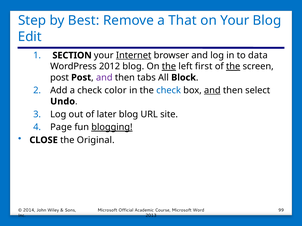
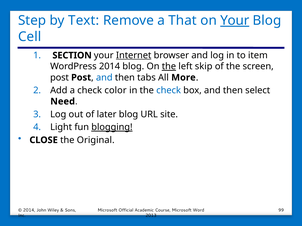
Best: Best -> Text (84, 21)
Your underline: none -> present (235, 21)
Edit: Edit -> Cell (30, 37)
data: data -> item (258, 56)
WordPress 2012: 2012 -> 2014 (110, 67)
first: first -> skip (204, 67)
the underline: present -> none (233, 67)
and colour: purple -> blue (104, 78)
Block: Block -> More (183, 78)
and underline: present -> none (212, 91)
Undo: Undo -> Need (63, 102)
Page: Page -> Light (61, 127)
